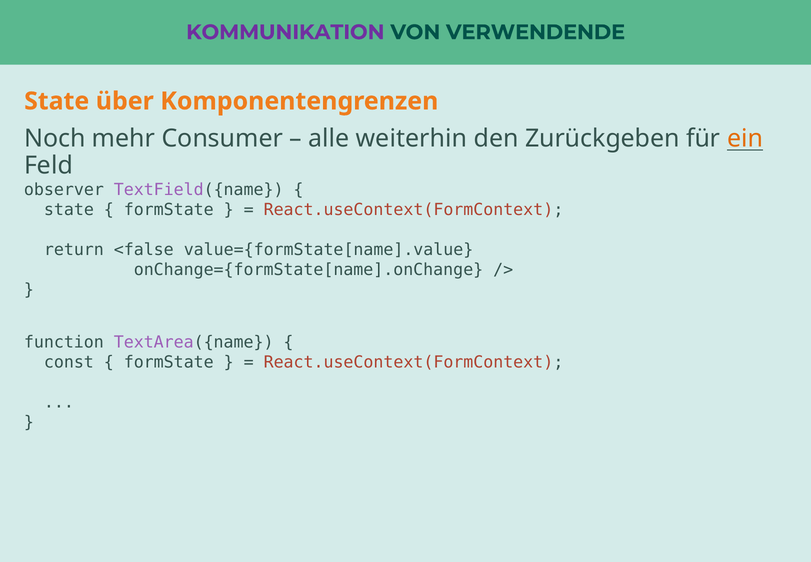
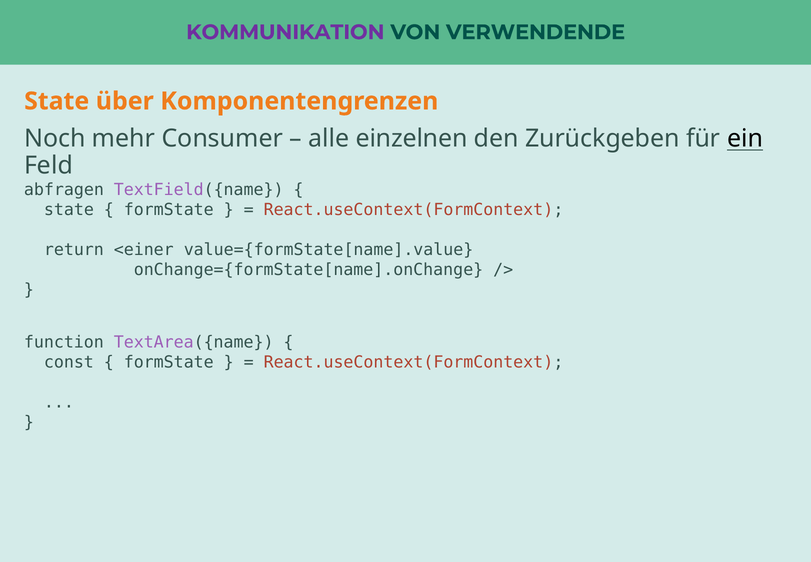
weiterhin: weiterhin -> einzelnen (412, 138)
ein colour: orange -> black (745, 138)
observer: observer -> abfragen (64, 190)
<false: <false -> <einer (144, 250)
